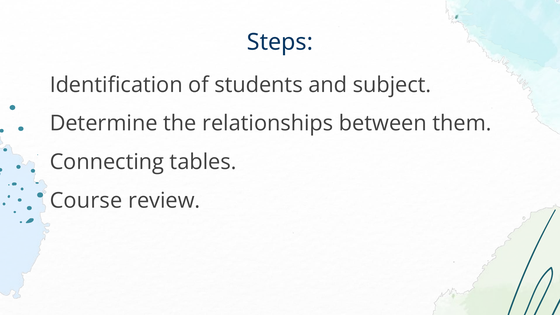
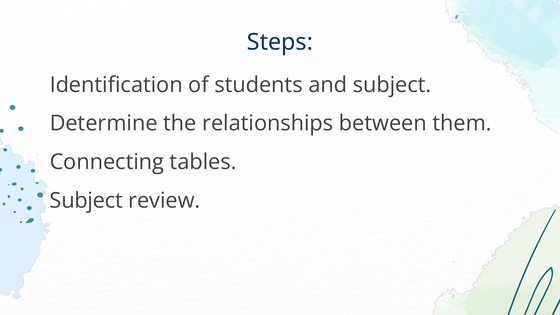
Course: Course -> Subject (86, 201)
